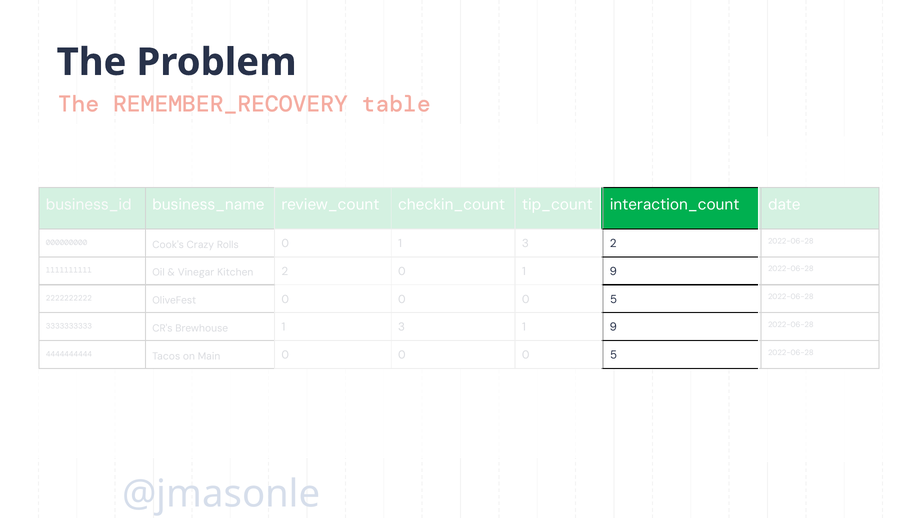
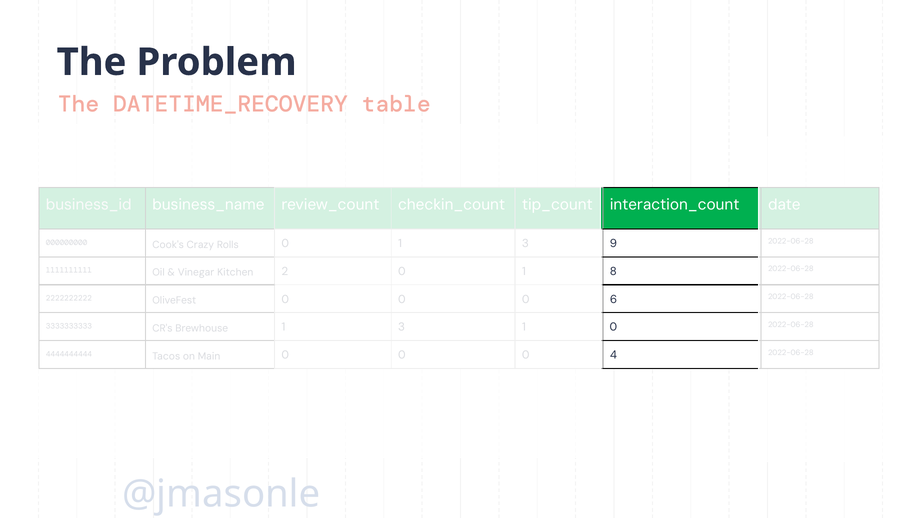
REMEMBER_RECOVERY: REMEMBER_RECOVERY -> DATETIME_RECOVERY (230, 104)
2: 2 -> 9 (613, 243)
9: 9 -> 8 (613, 271)
5: 5 -> 6 (614, 299)
9: 9 -> 0 (613, 327)
5: 5 -> 4 (614, 355)
